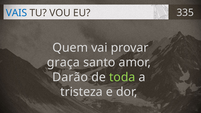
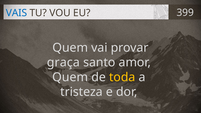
335: 335 -> 399 (185, 13)
Darão: Darão -> Quem (70, 77)
toda colour: light green -> yellow (122, 77)
